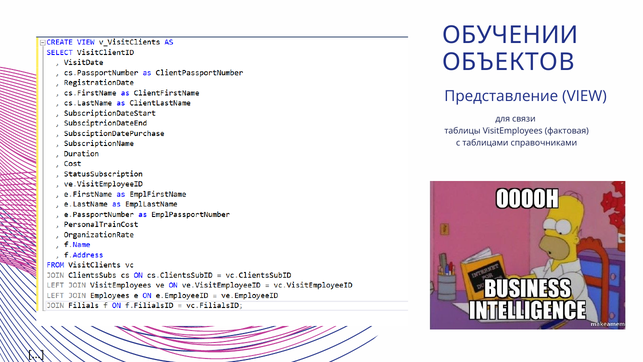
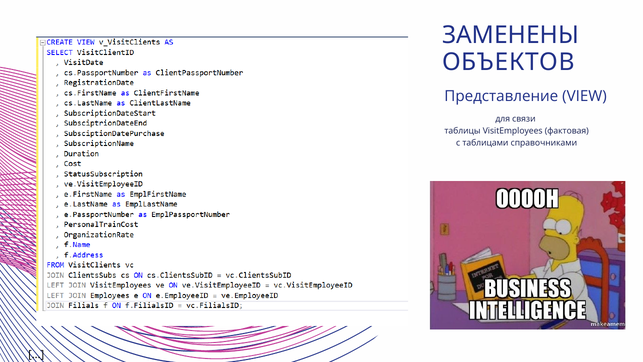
ОБУЧЕНИИ: ОБУЧЕНИИ -> ЗАМЕНЕНЫ (511, 35)
